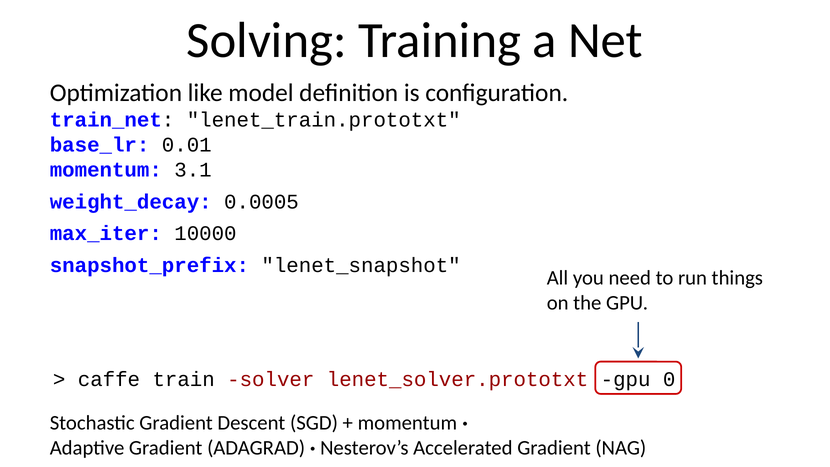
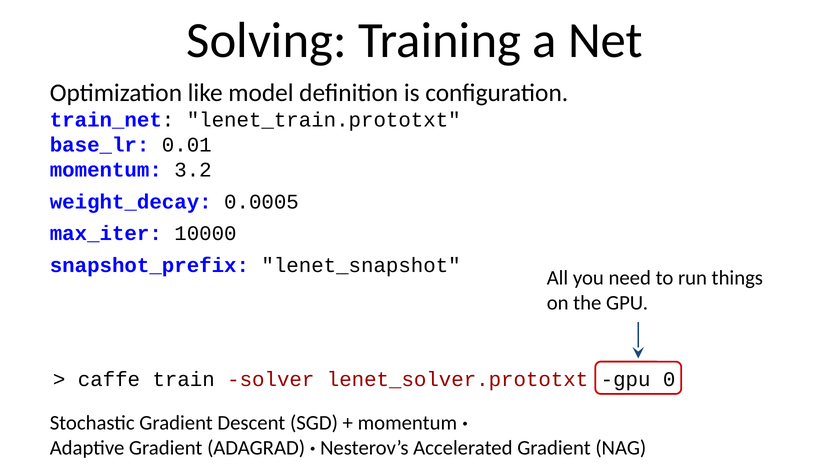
3.1: 3.1 -> 3.2 (193, 170)
